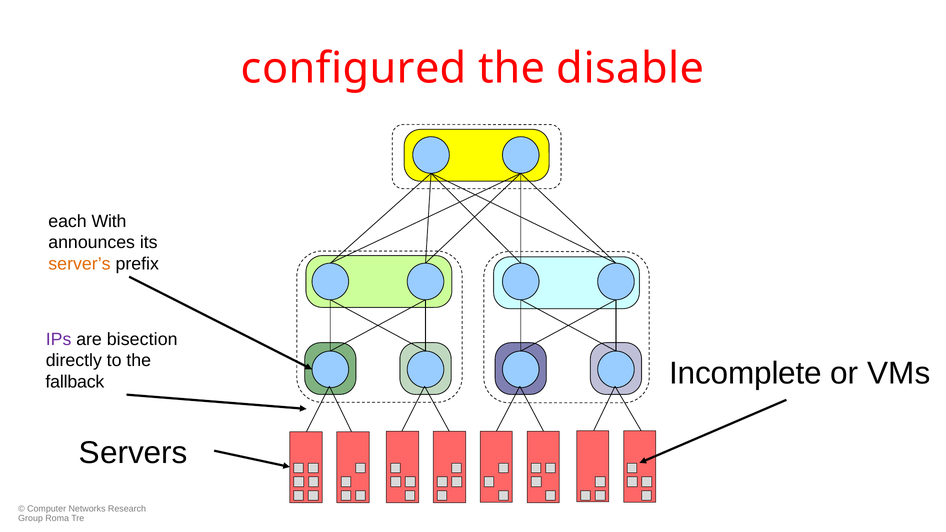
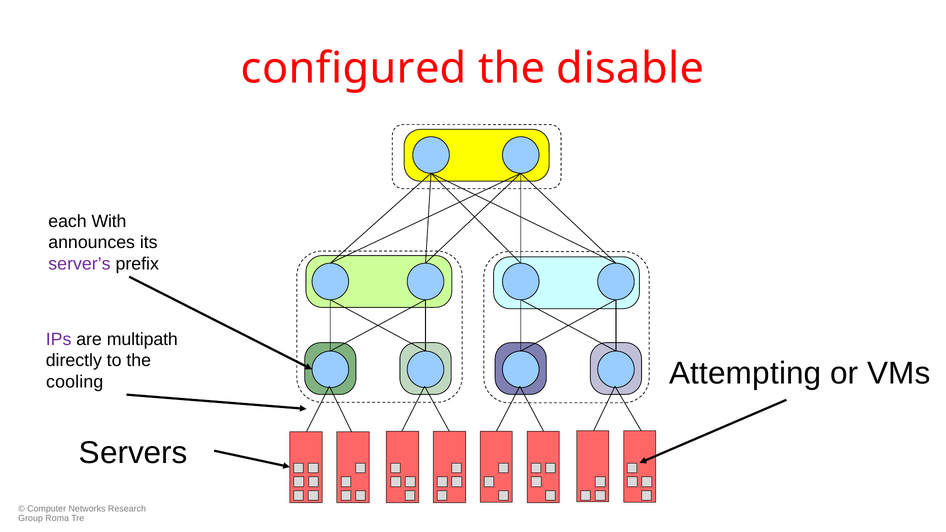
server’s colour: orange -> purple (79, 264)
bisection: bisection -> multipath (142, 339)
Incomplete: Incomplete -> Attempting (745, 373)
fallback: fallback -> cooling (75, 382)
